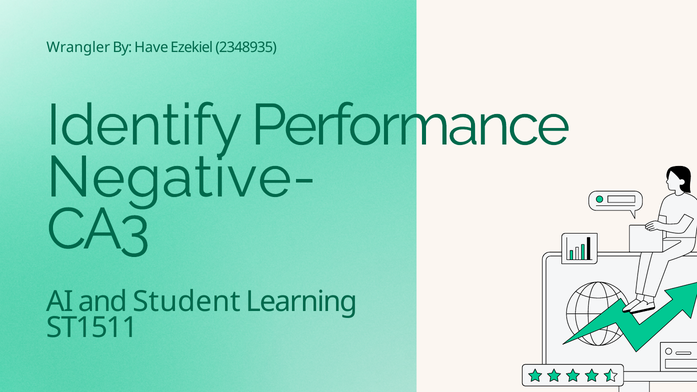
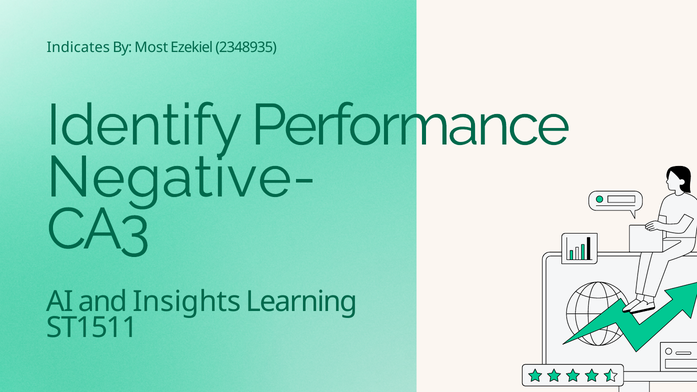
Wrangler: Wrangler -> Indicates (78, 47)
Have: Have -> Most (151, 47)
Student: Student -> Insights (187, 302)
